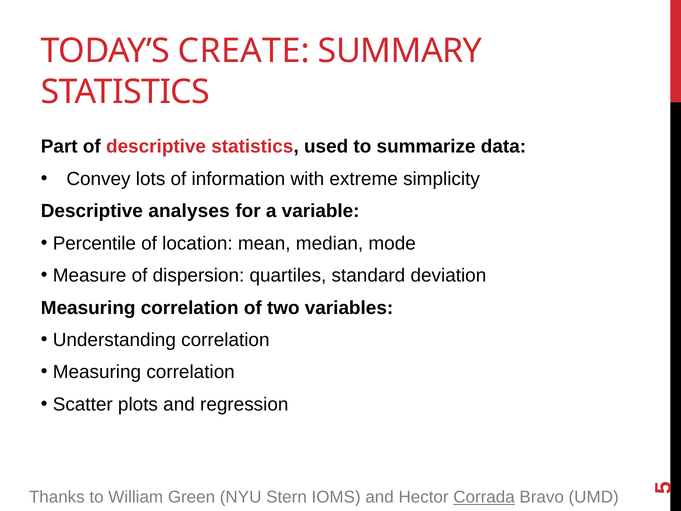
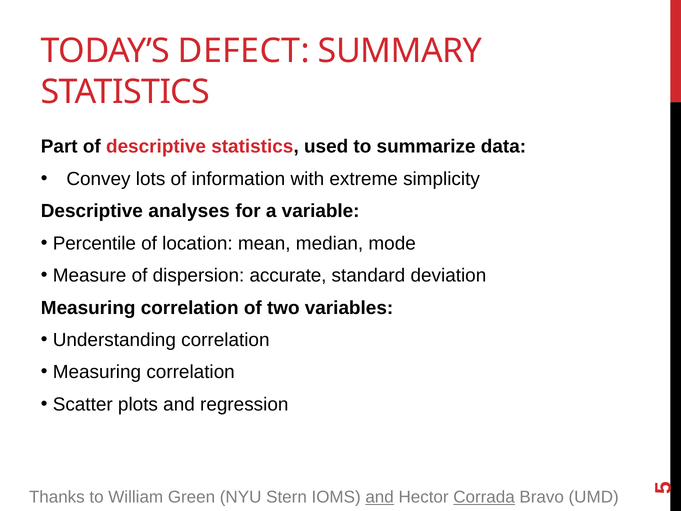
CREATE: CREATE -> DEFECT (244, 51)
quartiles: quartiles -> accurate (288, 275)
and underline: none -> present (380, 497)
